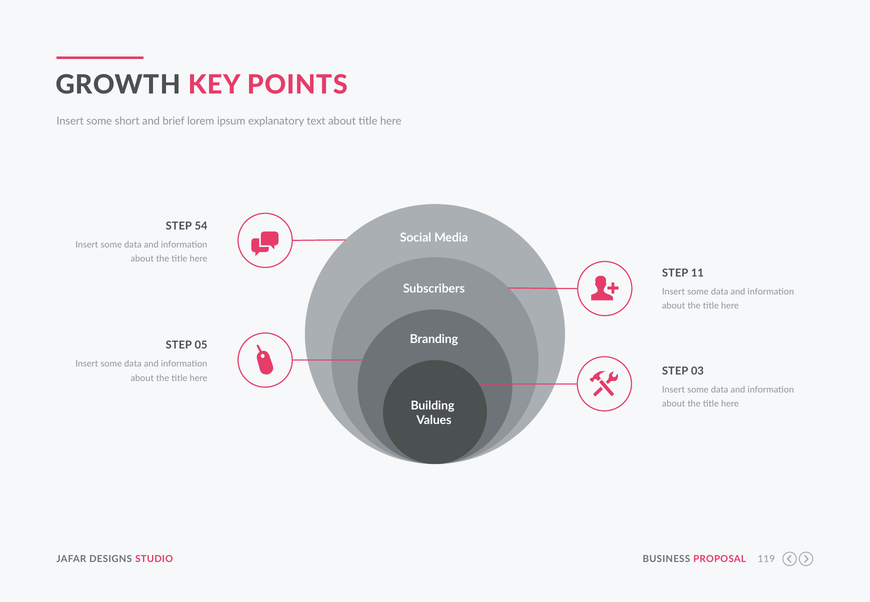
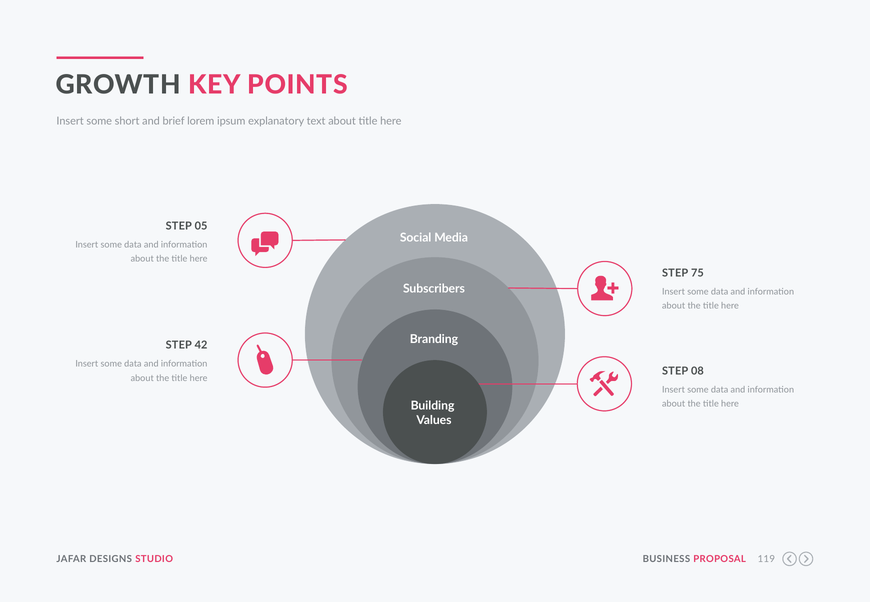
54: 54 -> 05 (201, 226)
11: 11 -> 75 (697, 273)
05: 05 -> 42 (201, 345)
03: 03 -> 08 (697, 371)
